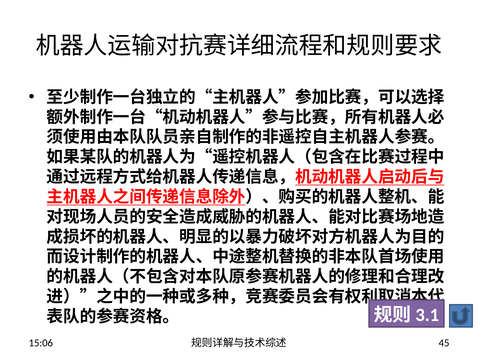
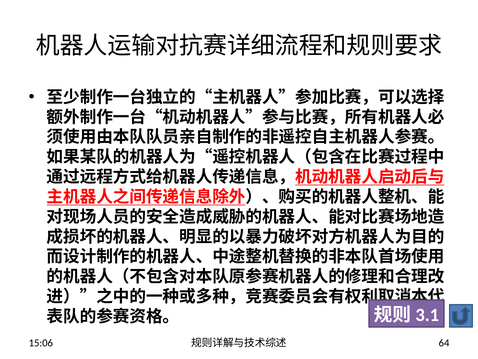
45: 45 -> 64 (444, 342)
